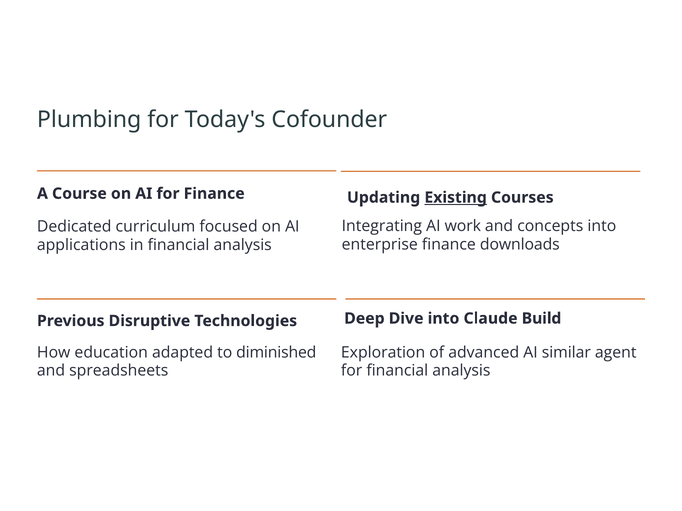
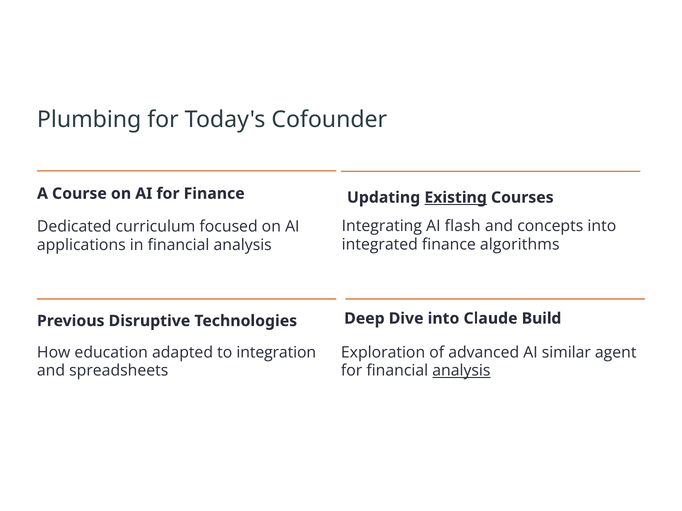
work: work -> flash (463, 226)
enterprise: enterprise -> integrated (380, 245)
downloads: downloads -> algorithms (520, 245)
diminished: diminished -> integration (276, 353)
analysis underline: none -> present (461, 371)
